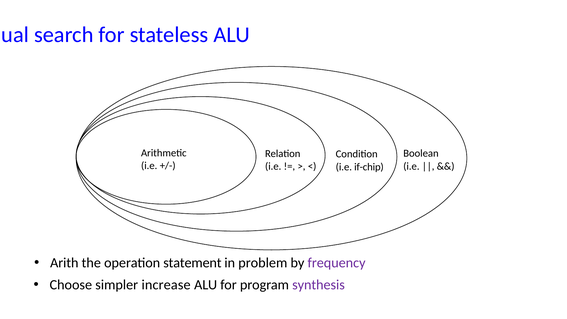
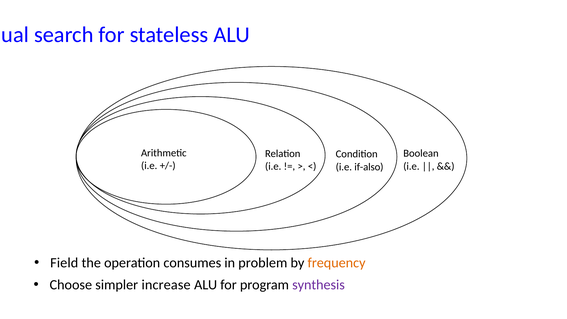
if-chip: if-chip -> if-also (369, 167)
Arith: Arith -> Field (64, 263)
statement: statement -> consumes (192, 263)
frequency colour: purple -> orange (337, 263)
